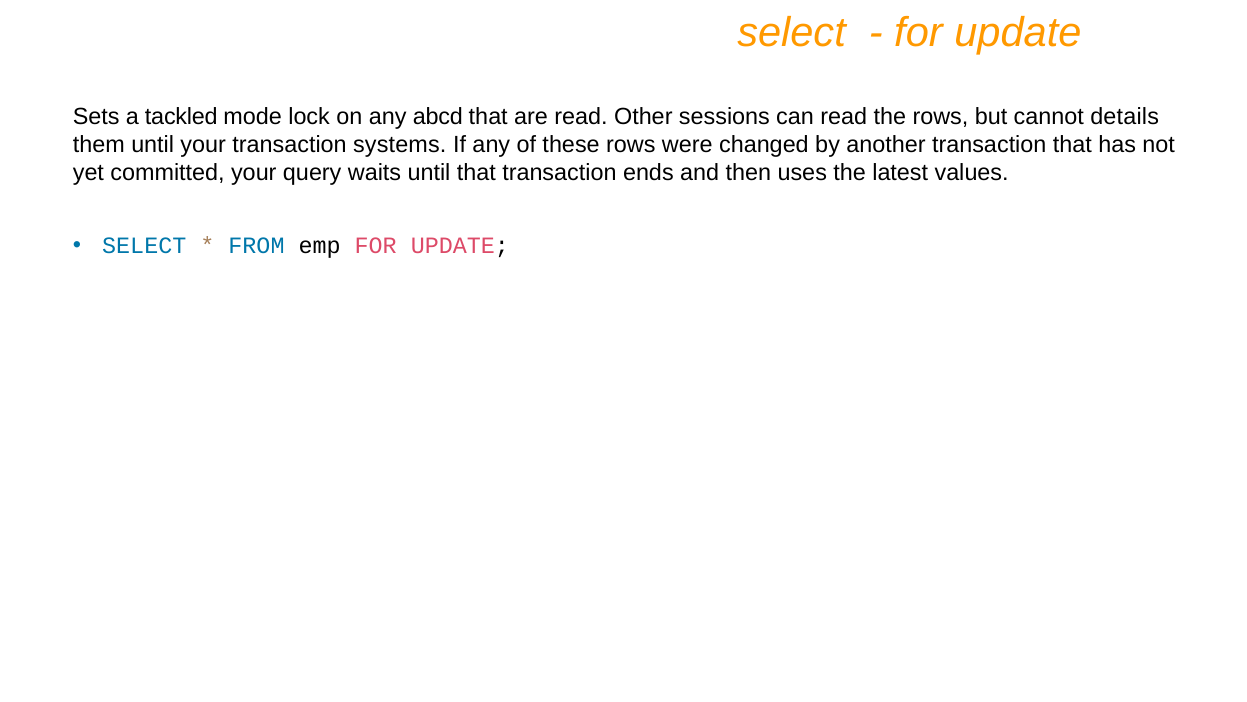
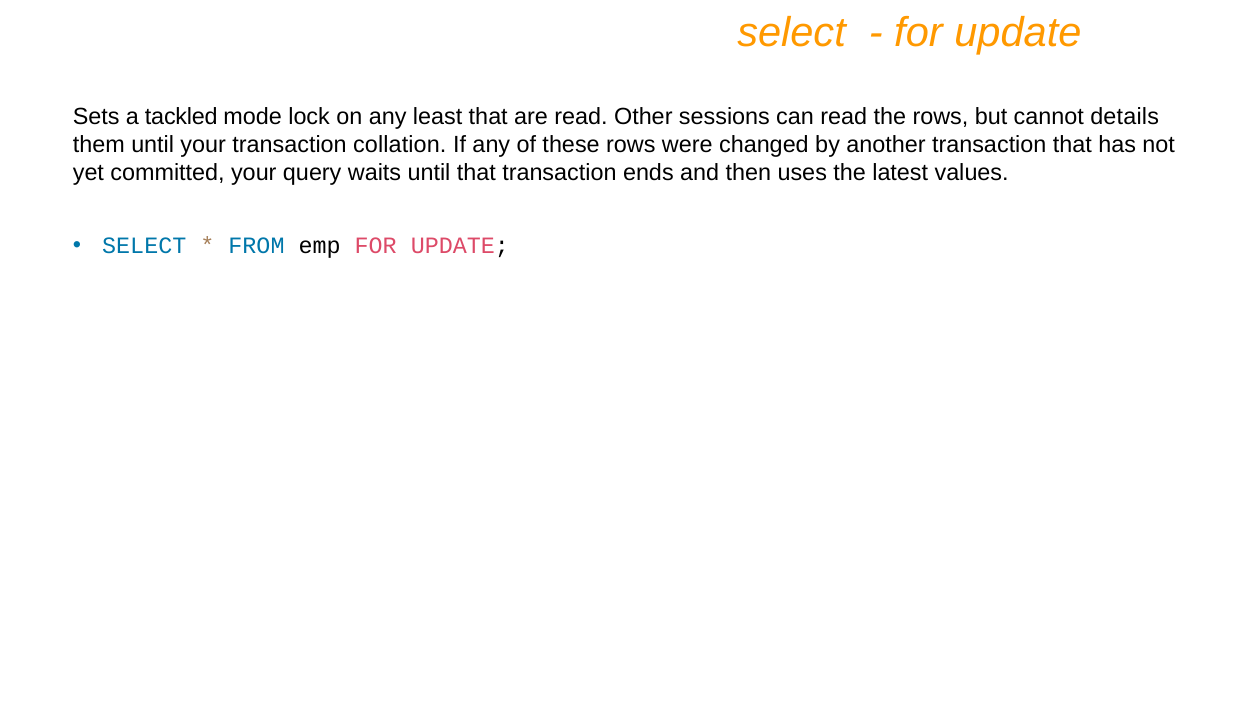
abcd: abcd -> least (438, 116)
systems: systems -> collation (400, 145)
